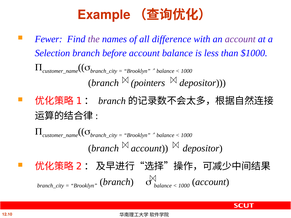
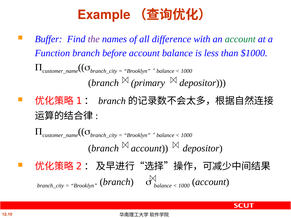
Fewer: Fewer -> Buffer (49, 39)
account colour: purple -> green (240, 39)
Selection: Selection -> Function (52, 53)
pointers: pointers -> primary (148, 83)
